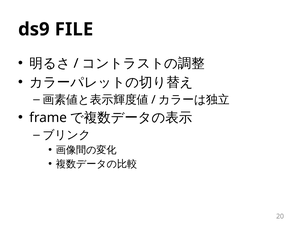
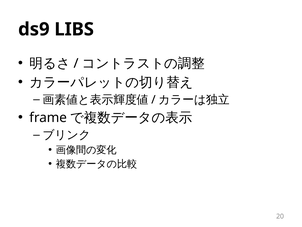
FILE: FILE -> LIBS (74, 29)
